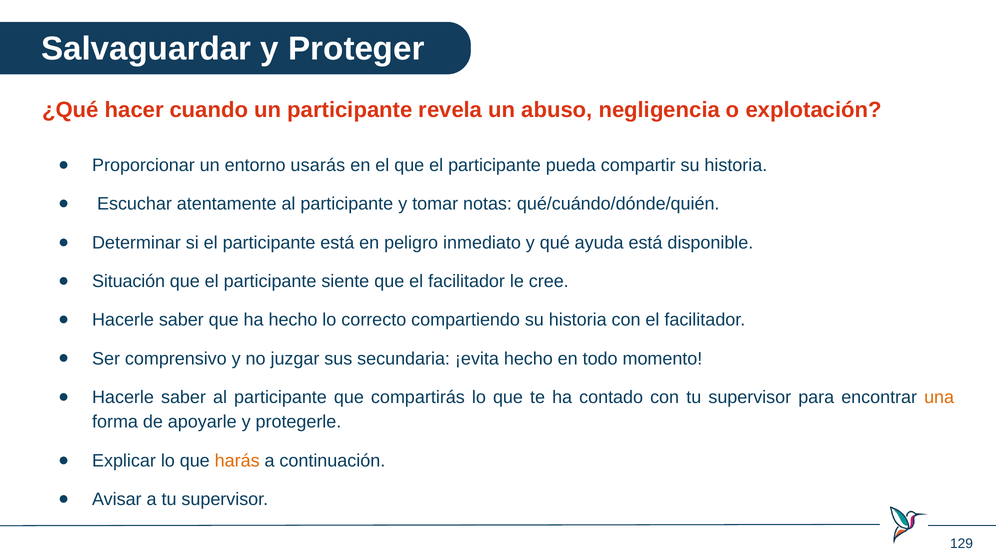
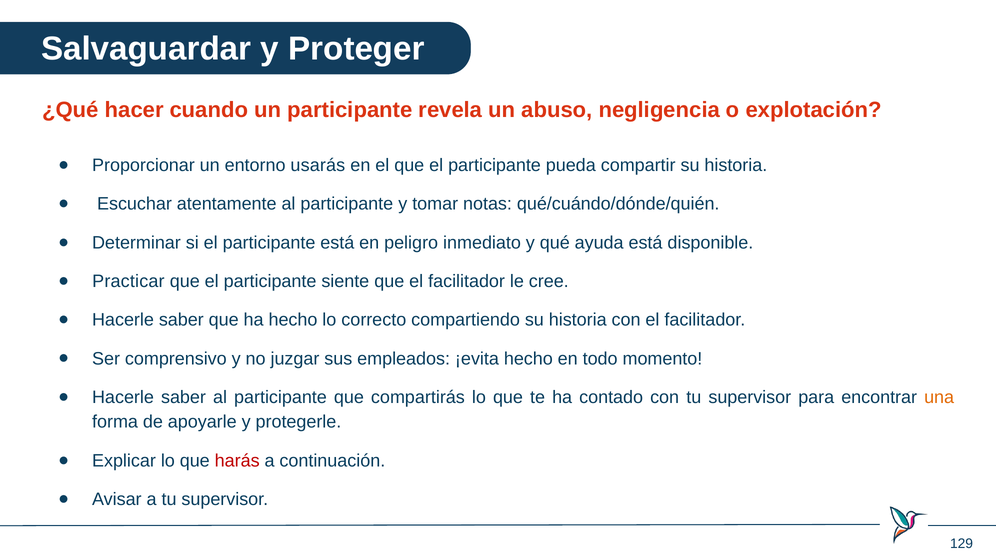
Situación: Situación -> Practicar (128, 281)
secundaria: secundaria -> empleados (404, 359)
harás colour: orange -> red (237, 461)
